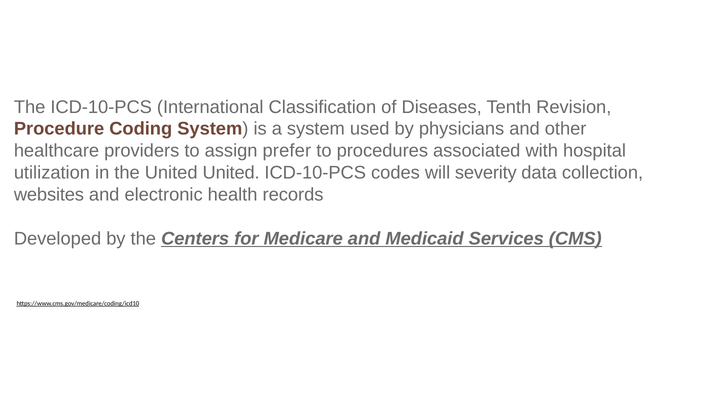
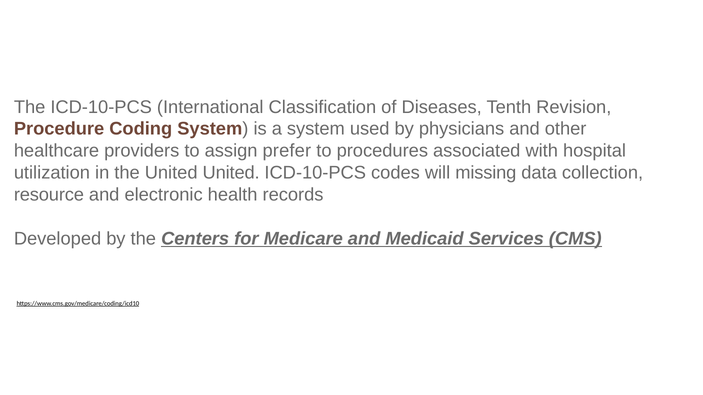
severity: severity -> missing (486, 173)
websites: websites -> resource (49, 195)
